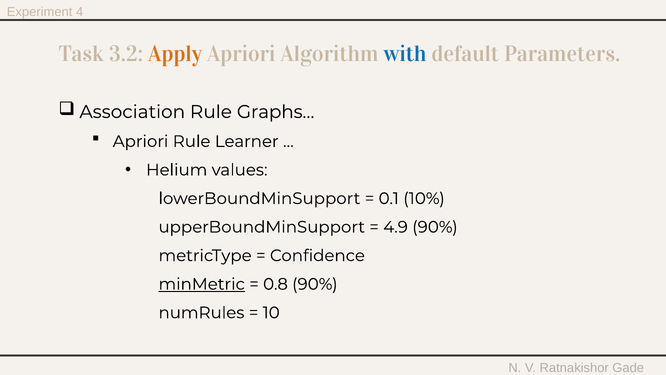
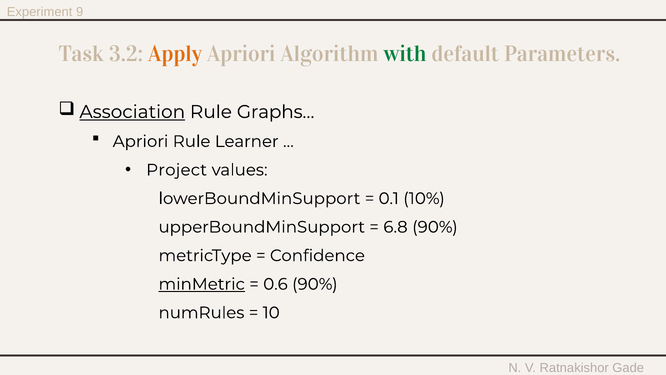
4: 4 -> 9 (80, 12)
with colour: blue -> green (405, 54)
Association underline: none -> present (132, 112)
Helium: Helium -> Project (177, 170)
4.9: 4.9 -> 6.8 (396, 227)
0.8: 0.8 -> 0.6 (275, 284)
